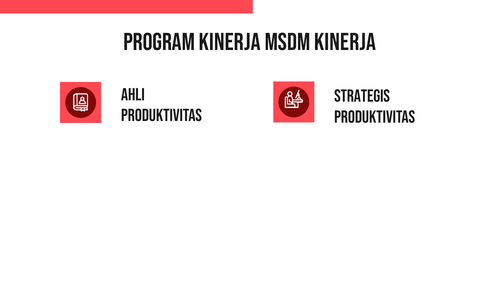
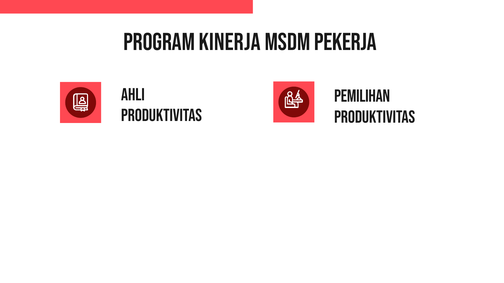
MSDM KINERJA: KINERJA -> PEKERJA (345, 42)
STRATEGIS: STRATEGIS -> PEMILIHAN (362, 96)
